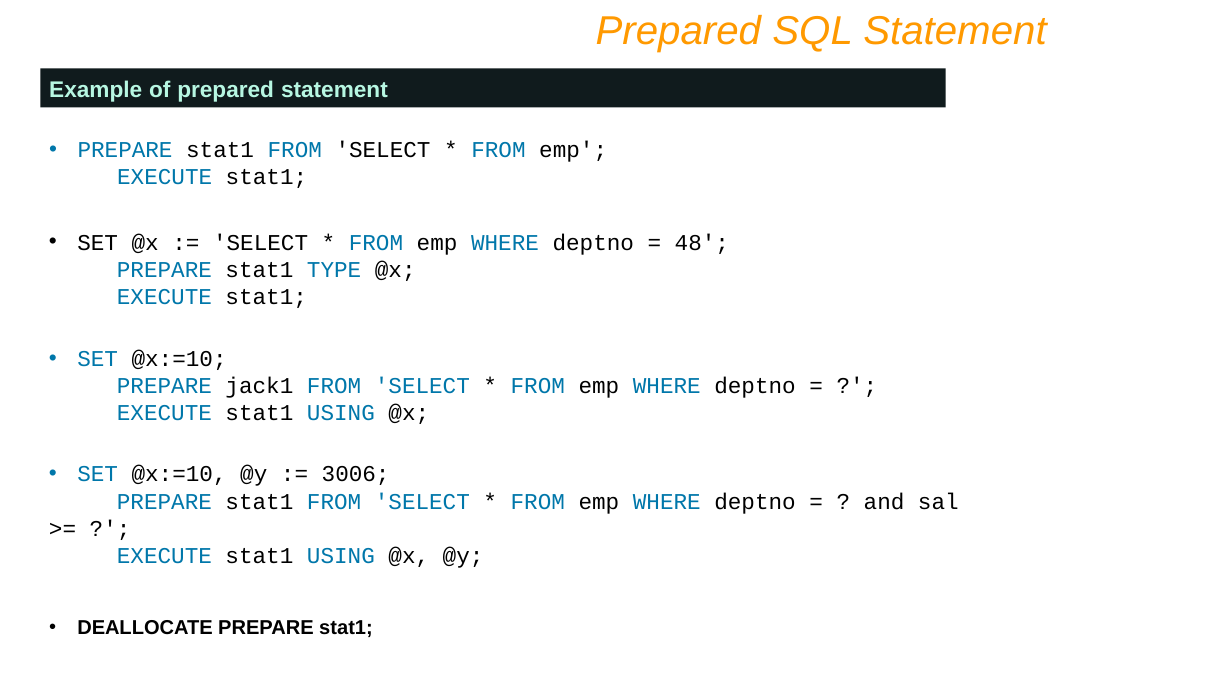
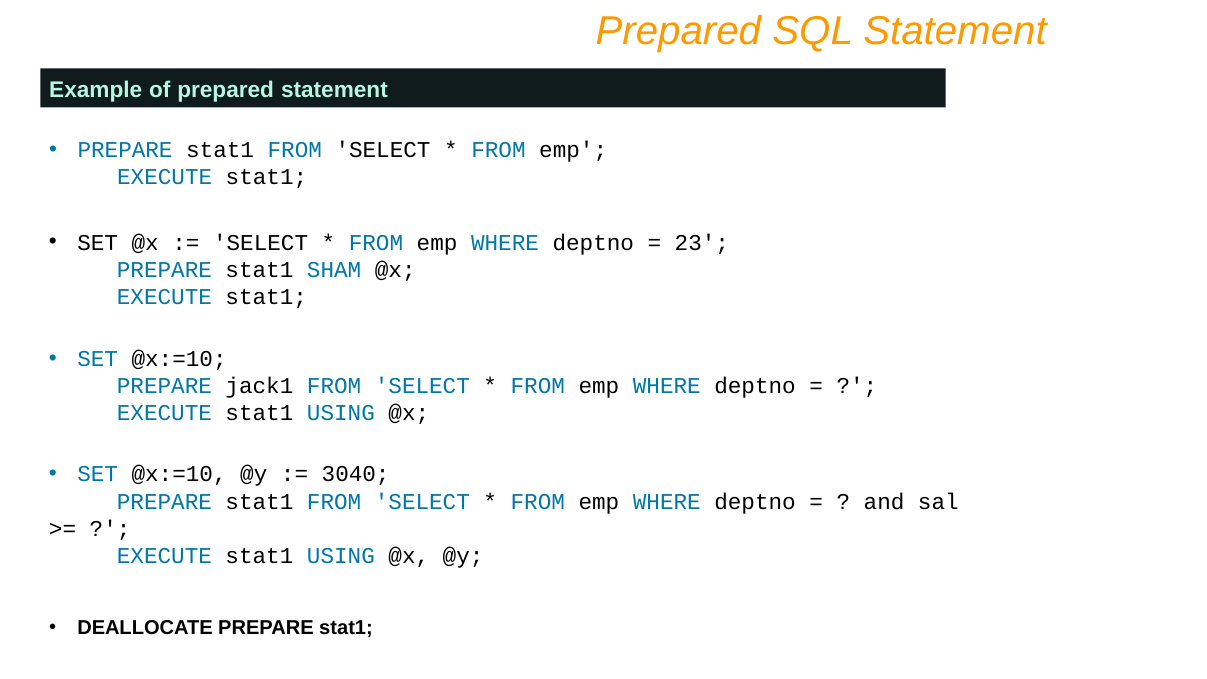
48: 48 -> 23 (702, 243)
TYPE: TYPE -> SHAM (334, 270)
3006: 3006 -> 3040 (356, 474)
